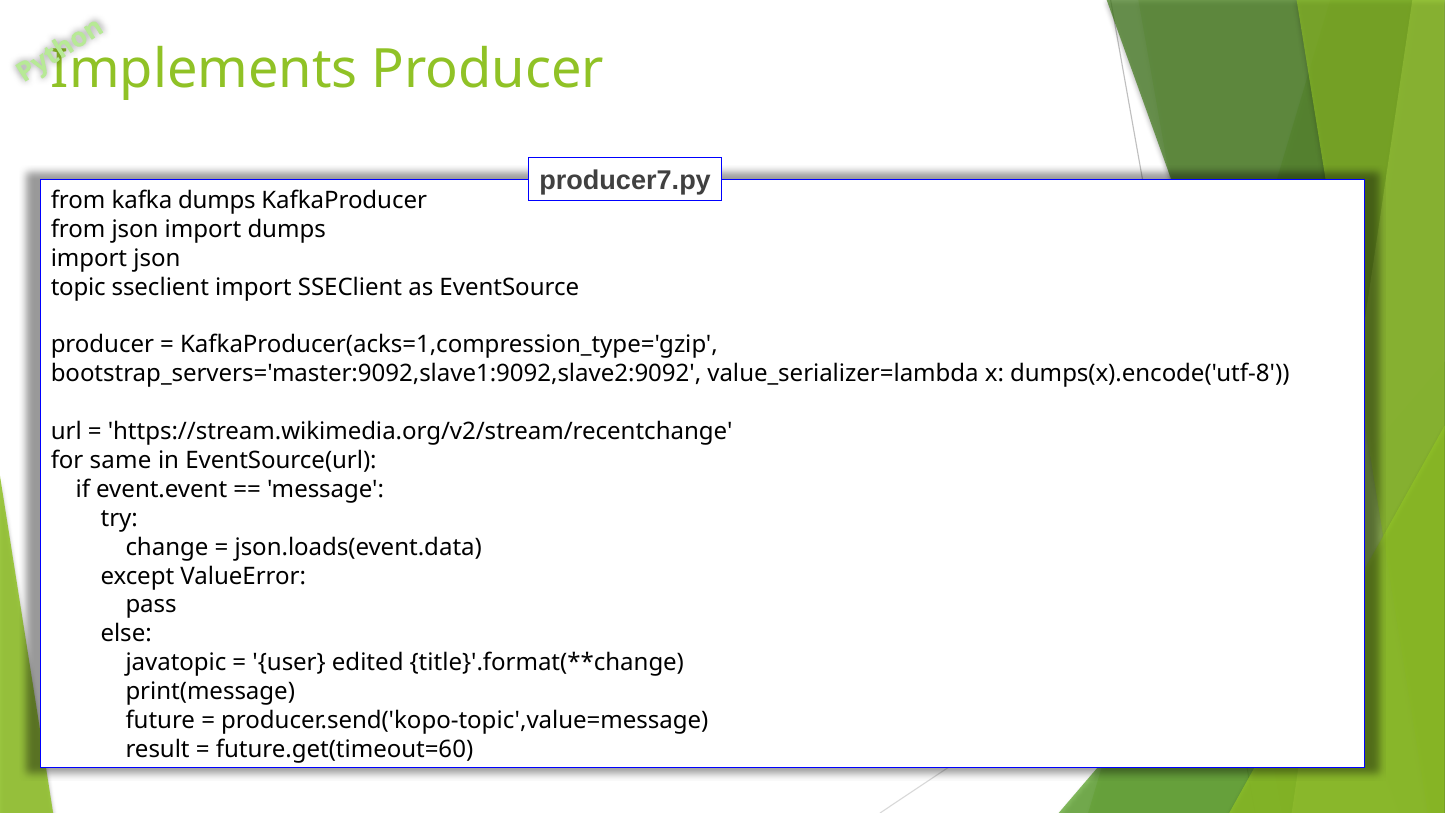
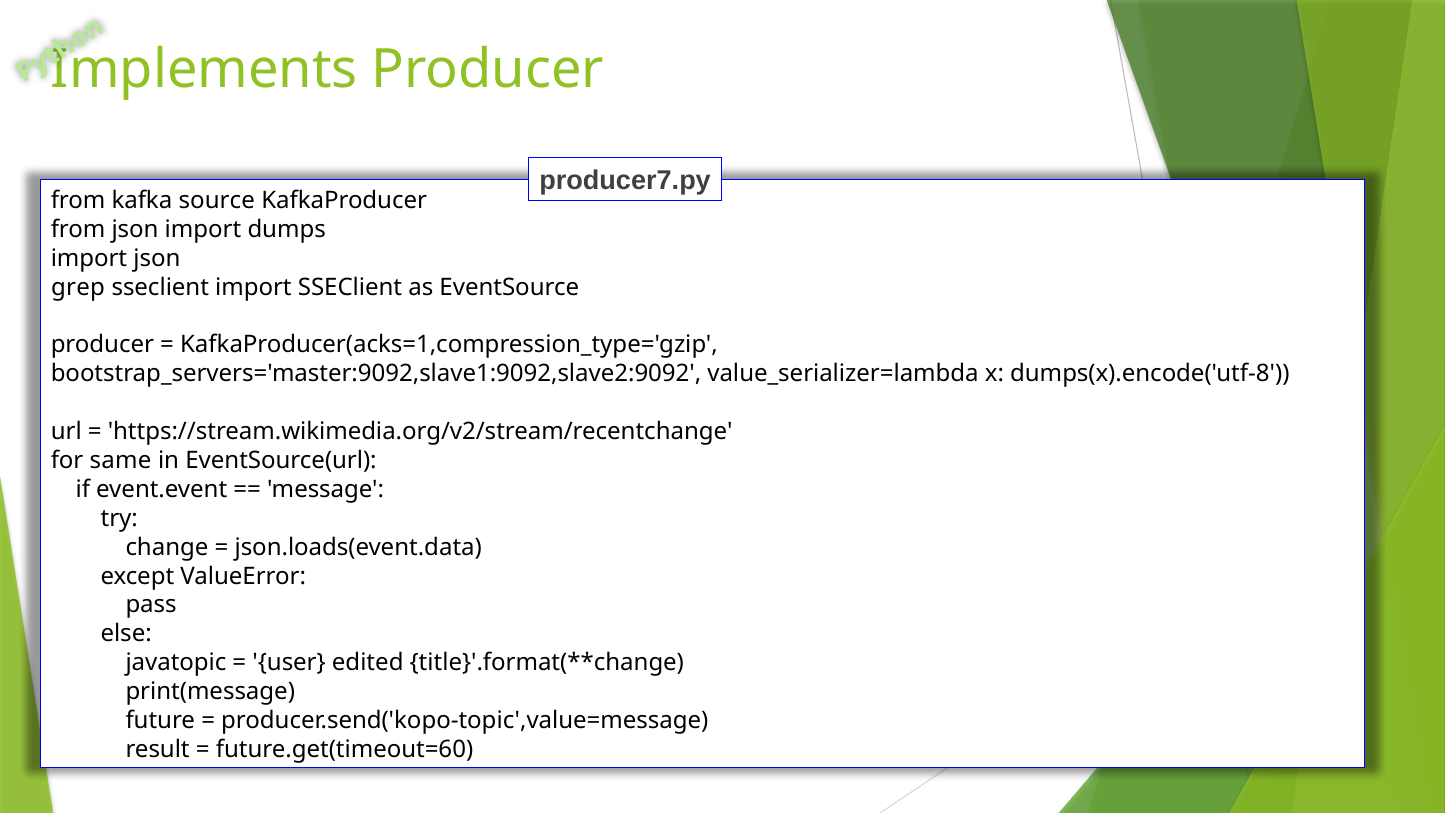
kafka dumps: dumps -> source (217, 200)
topic: topic -> grep (78, 287)
